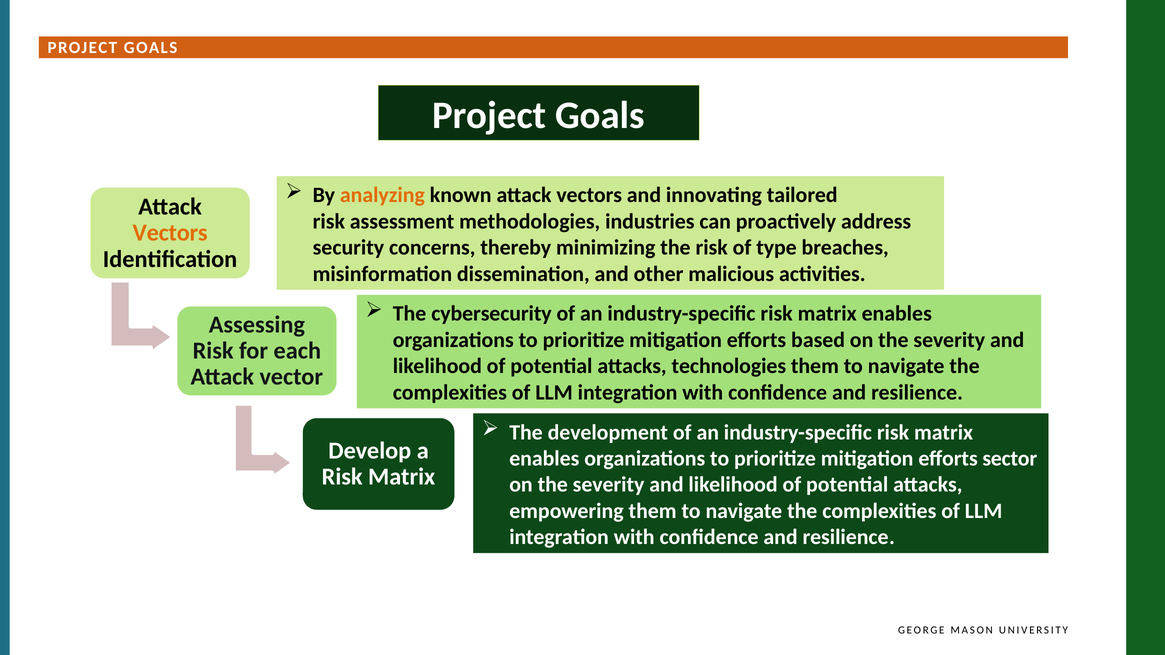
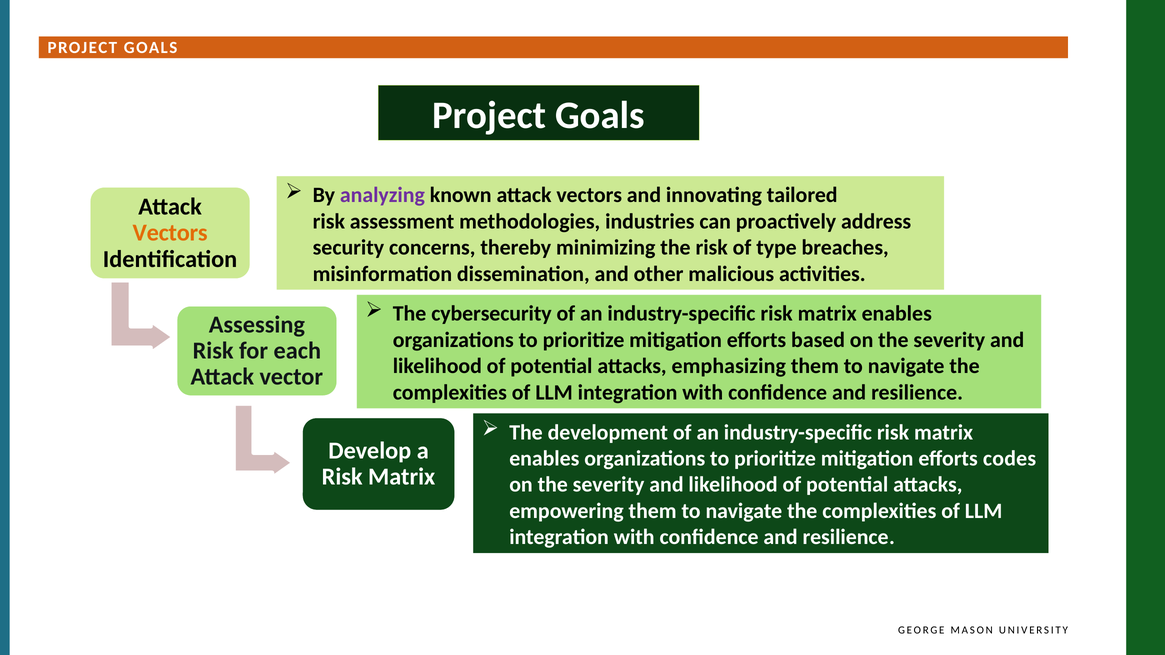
analyzing colour: orange -> purple (382, 195)
technologies: technologies -> emphasizing (729, 366)
sector: sector -> codes (1010, 459)
